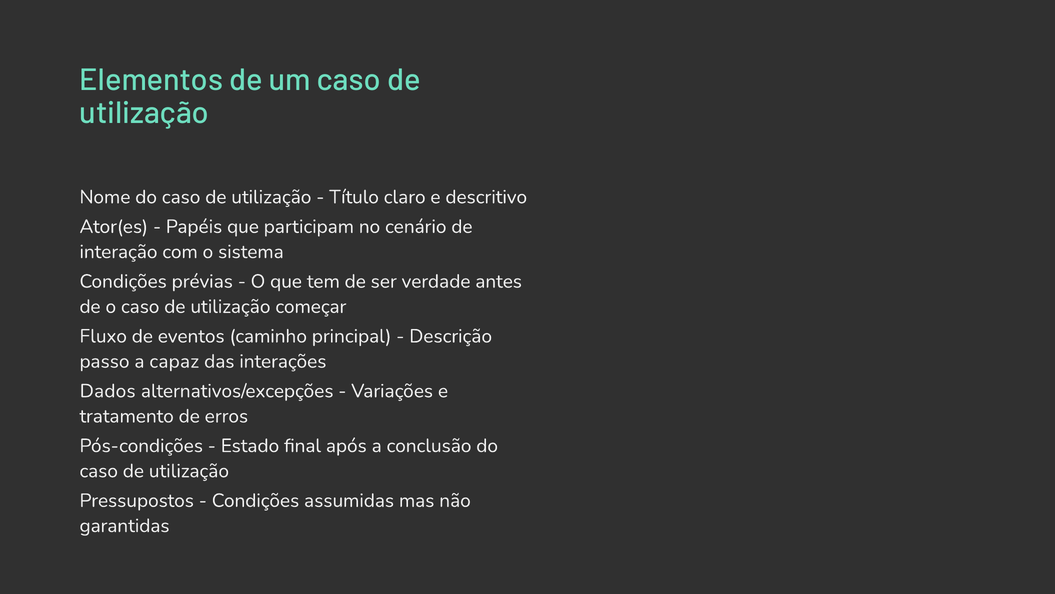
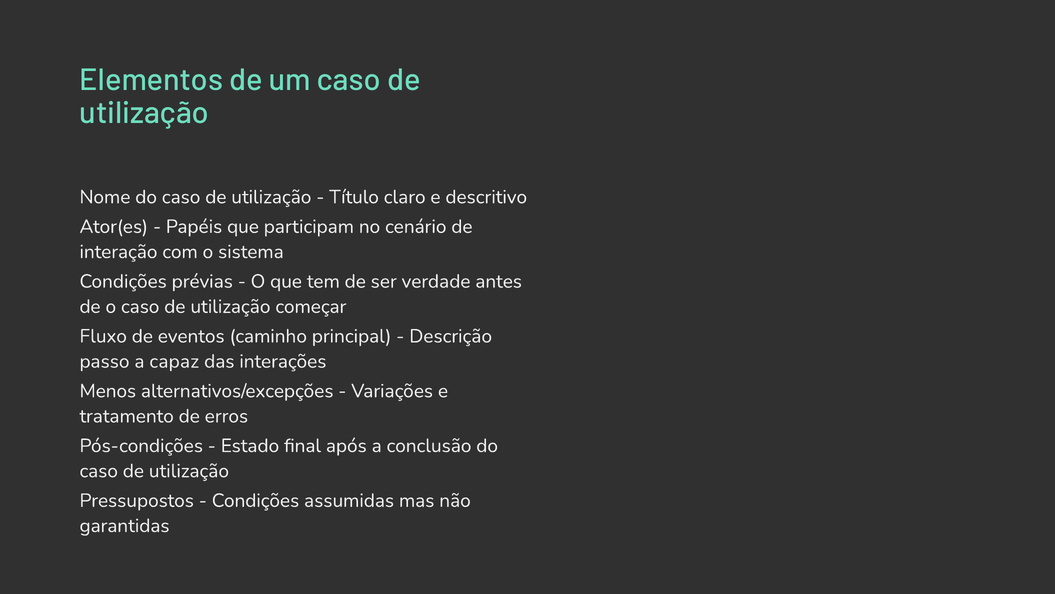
Dados: Dados -> Menos (108, 391)
